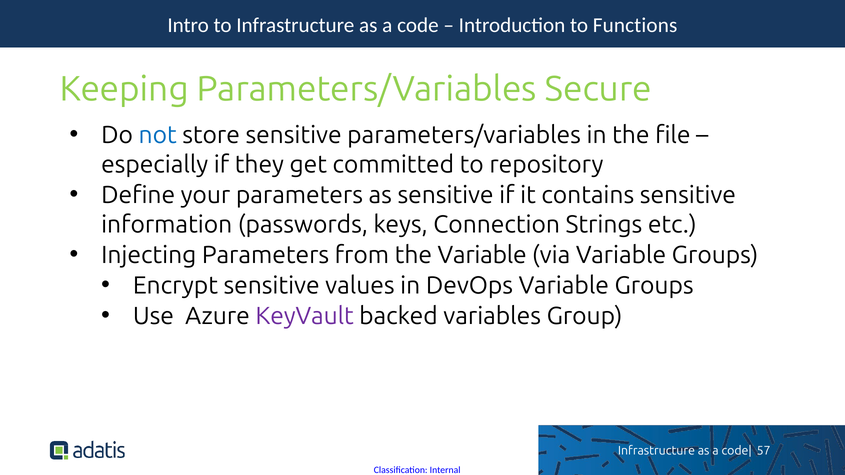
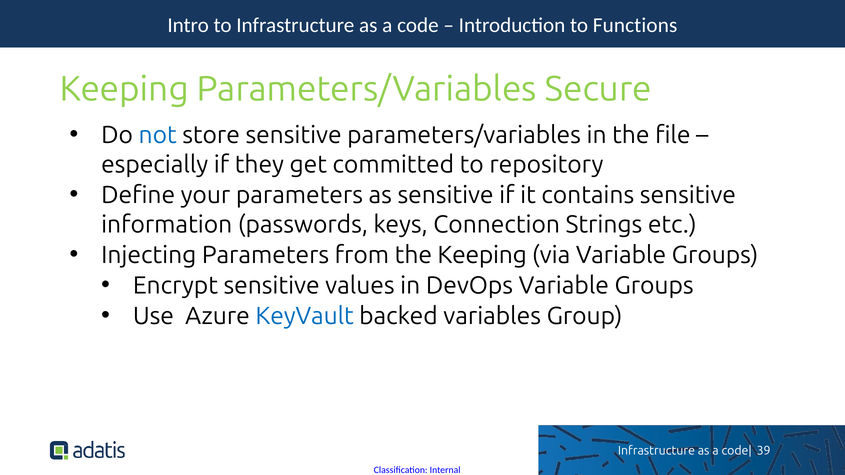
the Variable: Variable -> Keeping (482, 255)
KeyVault colour: purple -> blue (305, 316)
57: 57 -> 39 (764, 451)
